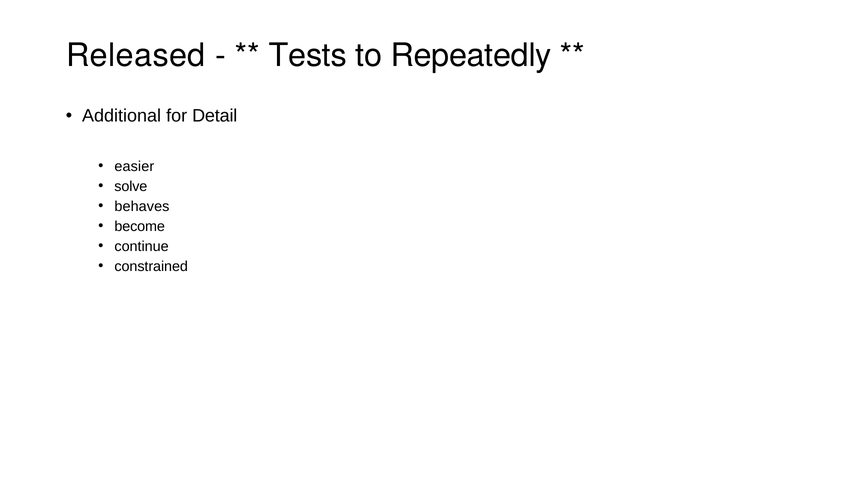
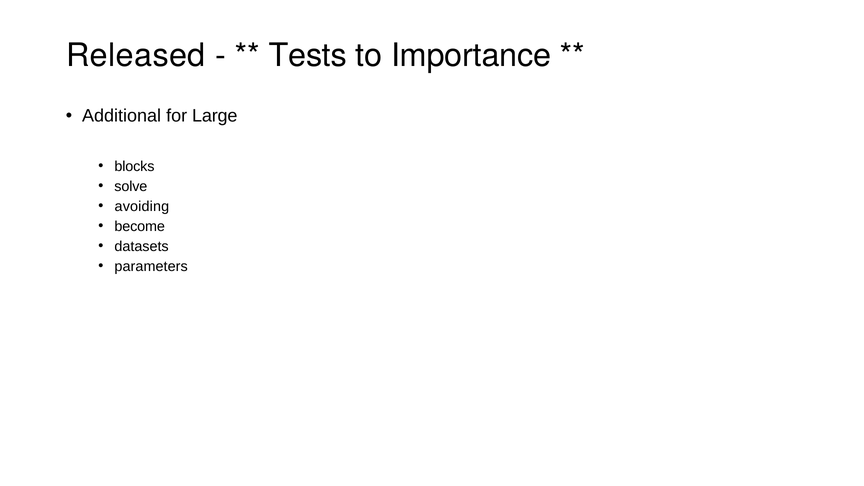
Repeatedly: Repeatedly -> Importance (471, 56)
Detail: Detail -> Large (215, 116)
easier: easier -> blocks (134, 166)
behaves: behaves -> avoiding (142, 206)
continue: continue -> datasets (142, 246)
constrained: constrained -> parameters (151, 266)
